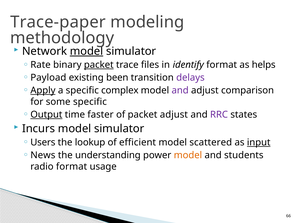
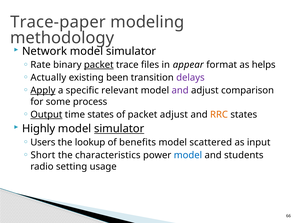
model underline: present -> none (87, 51)
identify: identify -> appear (188, 65)
Payload: Payload -> Actually (48, 78)
complex: complex -> relevant (120, 91)
some specific: specific -> process (90, 102)
time faster: faster -> states (101, 115)
RRC colour: purple -> orange (219, 115)
Incurs: Incurs -> Highly (39, 129)
simulator underline: none -> present (119, 129)
efficient: efficient -> benefits (138, 143)
input underline: present -> none (259, 143)
News: News -> Short (43, 155)
understanding: understanding -> characteristics (108, 155)
model colour: orange -> blue (188, 155)
radio format: format -> setting (72, 167)
